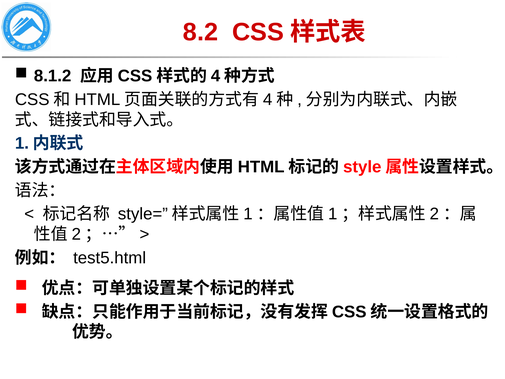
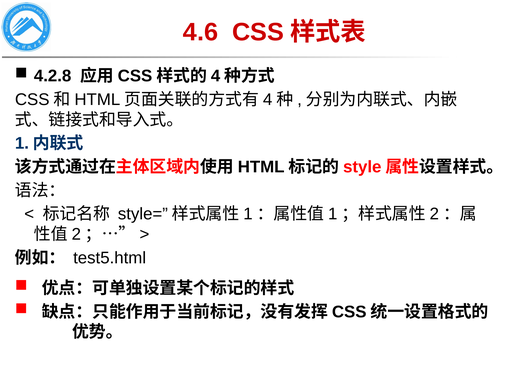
8.2: 8.2 -> 4.6 (201, 32)
8.1.2: 8.1.2 -> 4.2.8 (53, 76)
